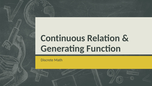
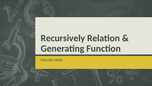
Continuous: Continuous -> Recursively (63, 38)
